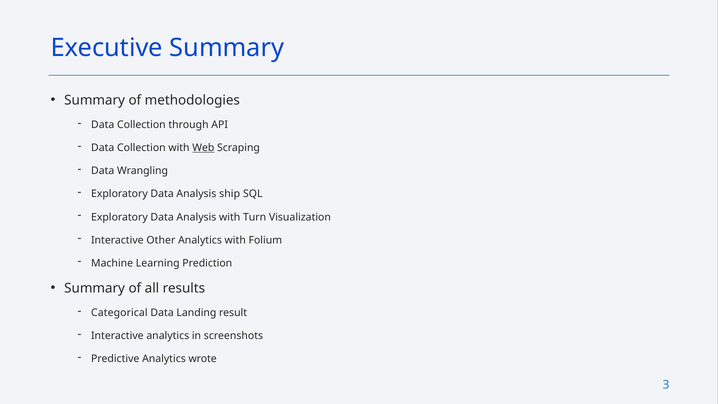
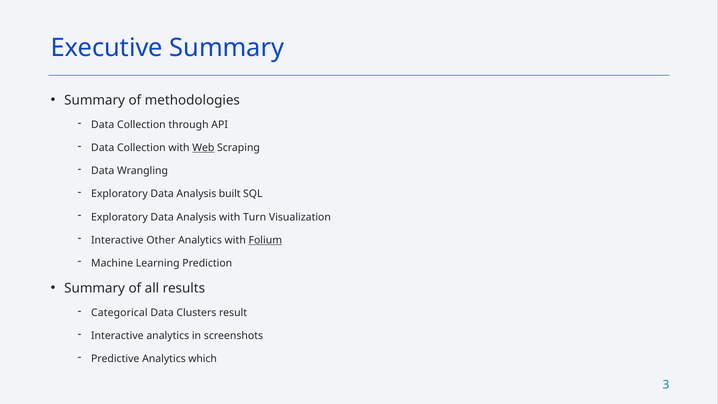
ship: ship -> built (230, 194)
Folium underline: none -> present (265, 240)
Landing: Landing -> Clusters (196, 313)
wrote: wrote -> which (203, 359)
